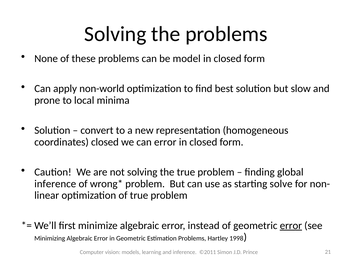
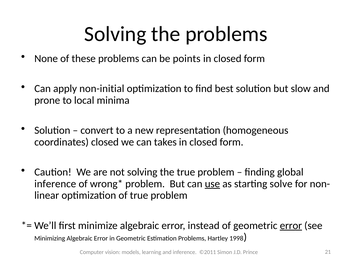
model: model -> points (187, 58)
non-world: non-world -> non-initial (102, 89)
can error: error -> takes (165, 142)
use underline: none -> present (212, 184)
